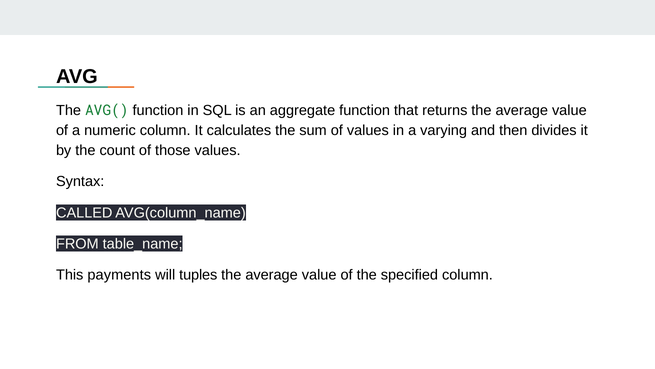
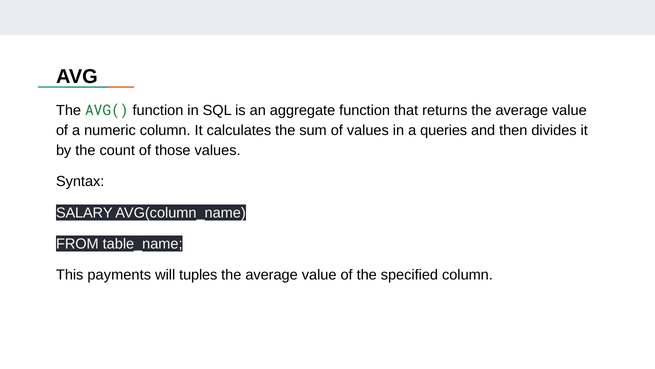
varying: varying -> queries (444, 130)
CALLED: CALLED -> SALARY (84, 212)
